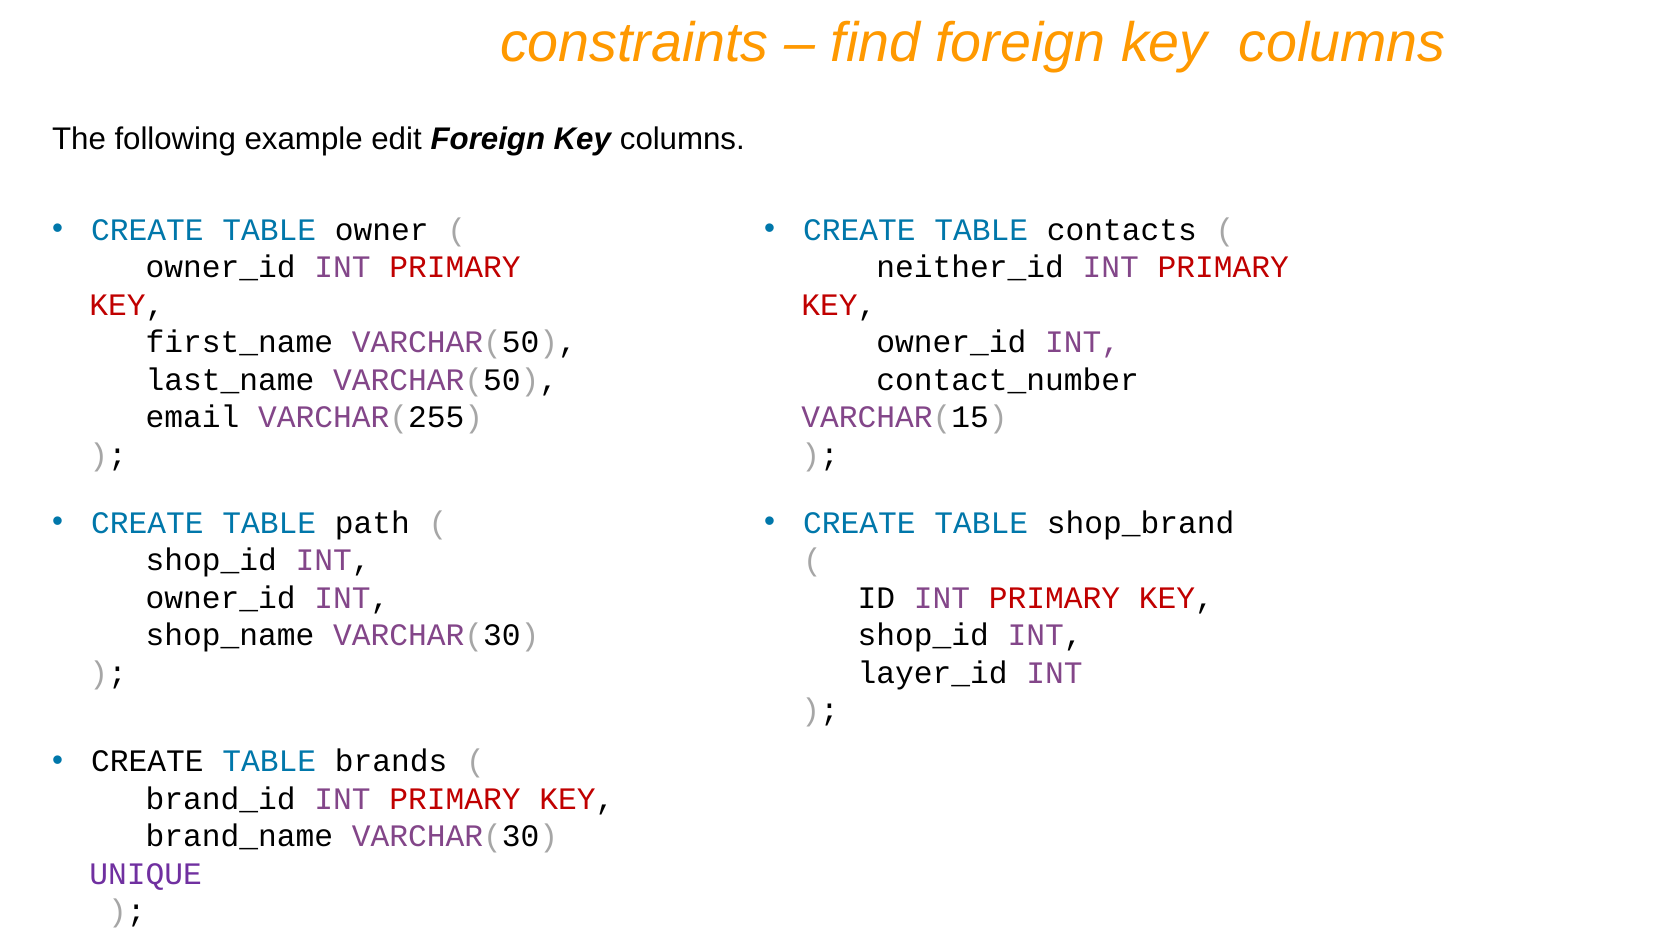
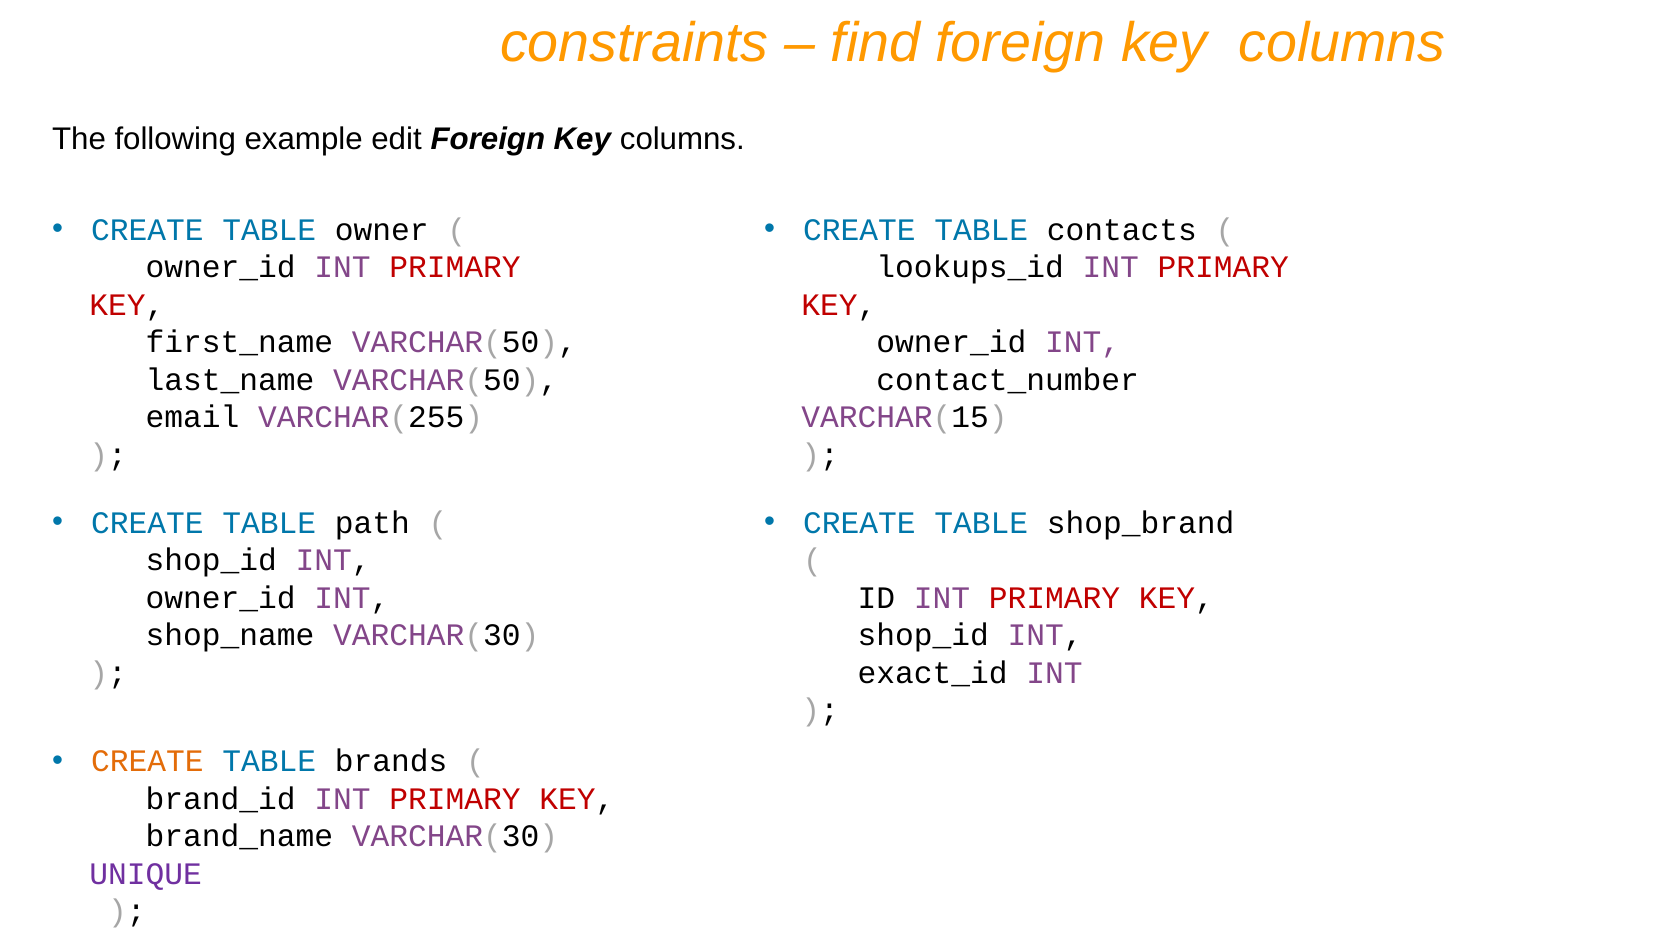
neither_id: neither_id -> lookups_id (970, 267)
layer_id: layer_id -> exact_id (933, 673)
CREATE colour: black -> orange (147, 761)
